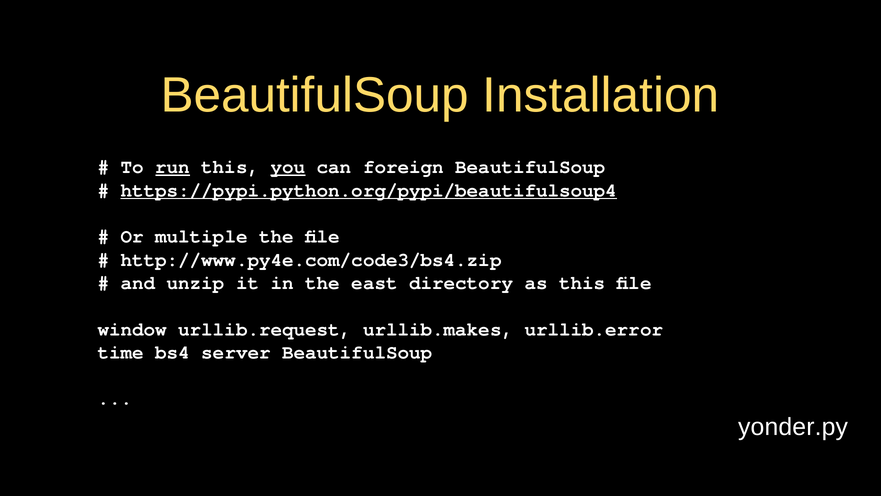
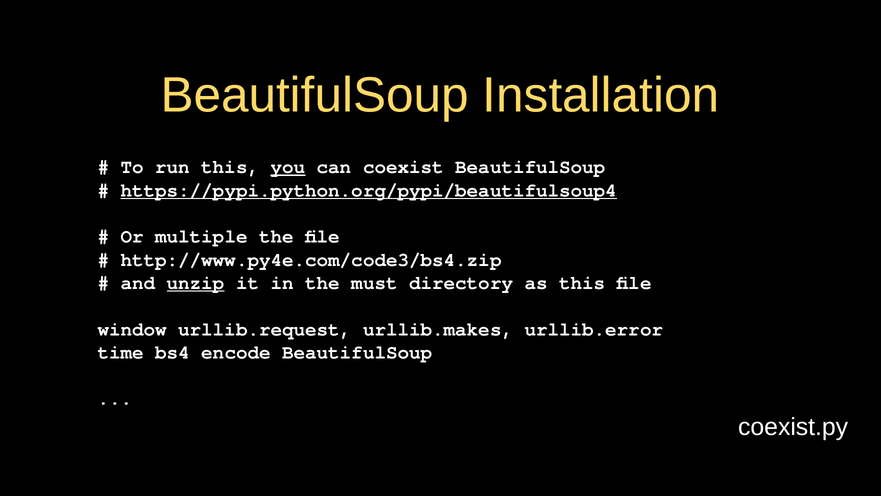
run underline: present -> none (173, 167)
foreign: foreign -> coexist (403, 167)
unzip underline: none -> present (196, 283)
east: east -> must (375, 283)
server: server -> encode (236, 352)
yonder.py: yonder.py -> coexist.py (793, 427)
